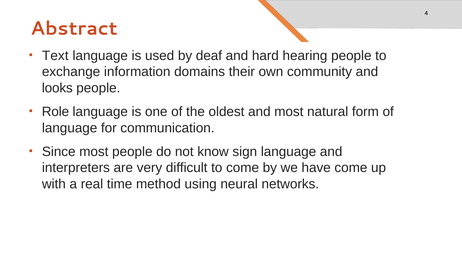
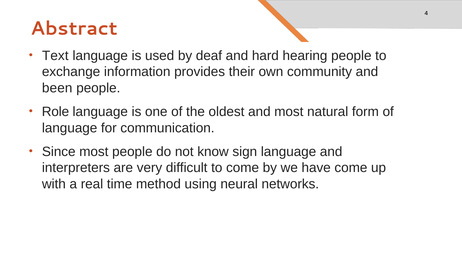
domains: domains -> provides (200, 72)
looks: looks -> been (57, 88)
